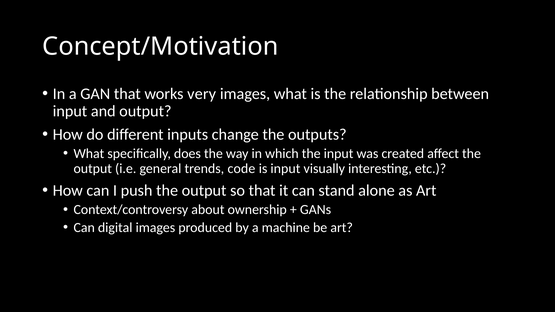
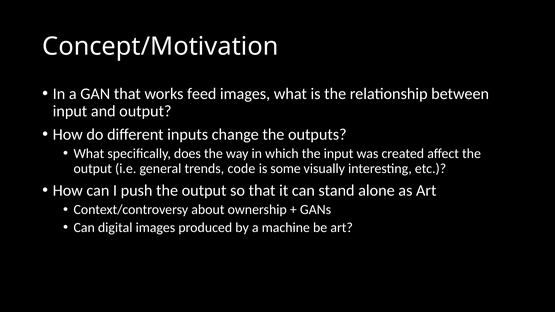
very: very -> feed (202, 94)
is input: input -> some (286, 169)
